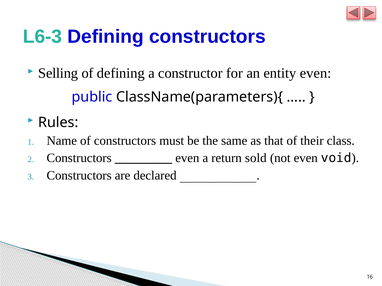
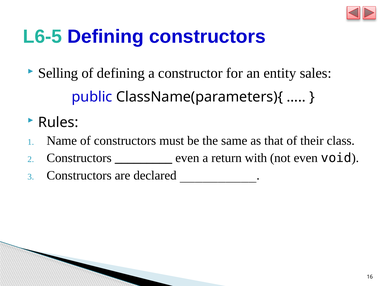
L6-3: L6-3 -> L6-5 (42, 37)
entity even: even -> sales (316, 73)
sold: sold -> with (256, 158)
